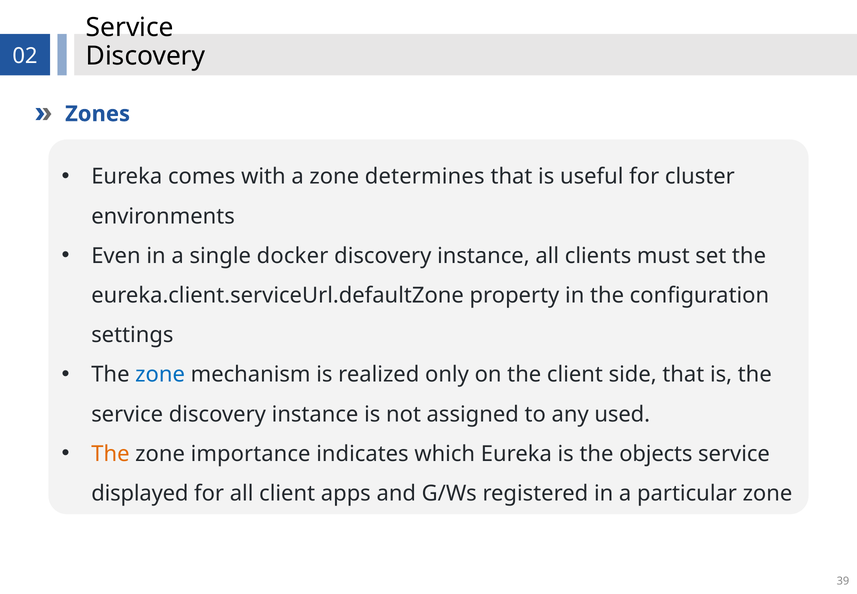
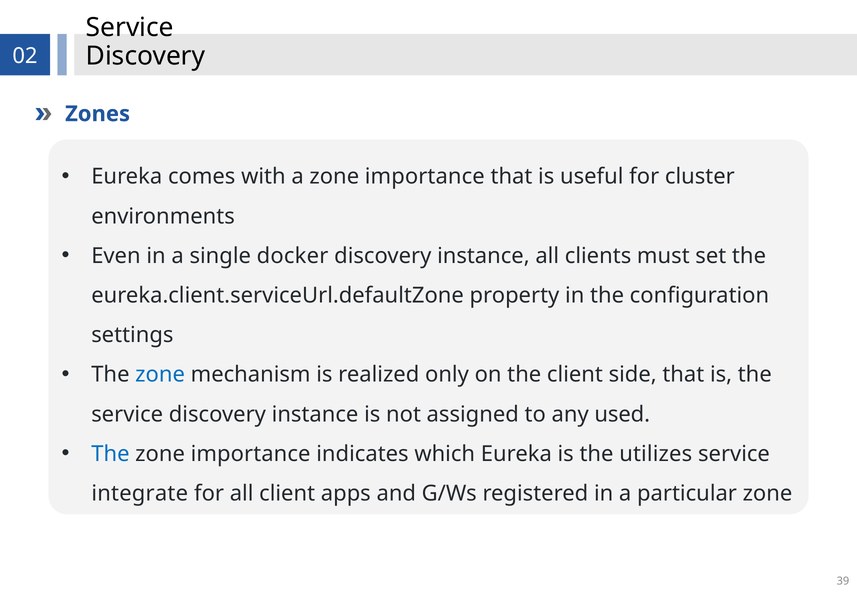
a zone determines: determines -> importance (425, 176)
The colour: orange -> blue (110, 453)
objects: objects -> utilizes (656, 453)
displayed: displayed -> integrate (140, 493)
